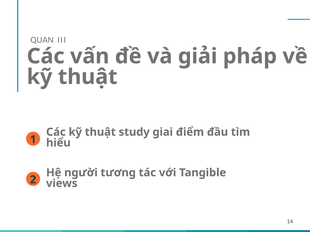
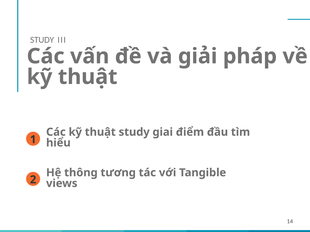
QUAN: QUAN -> STUDY (42, 40)
người: người -> thông (81, 173)
